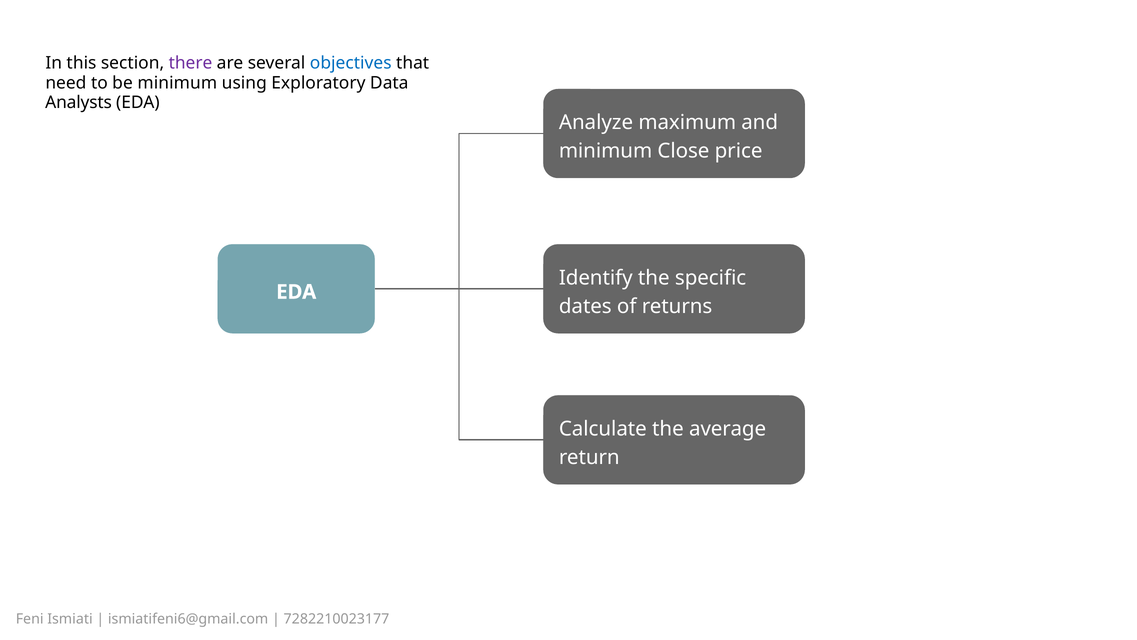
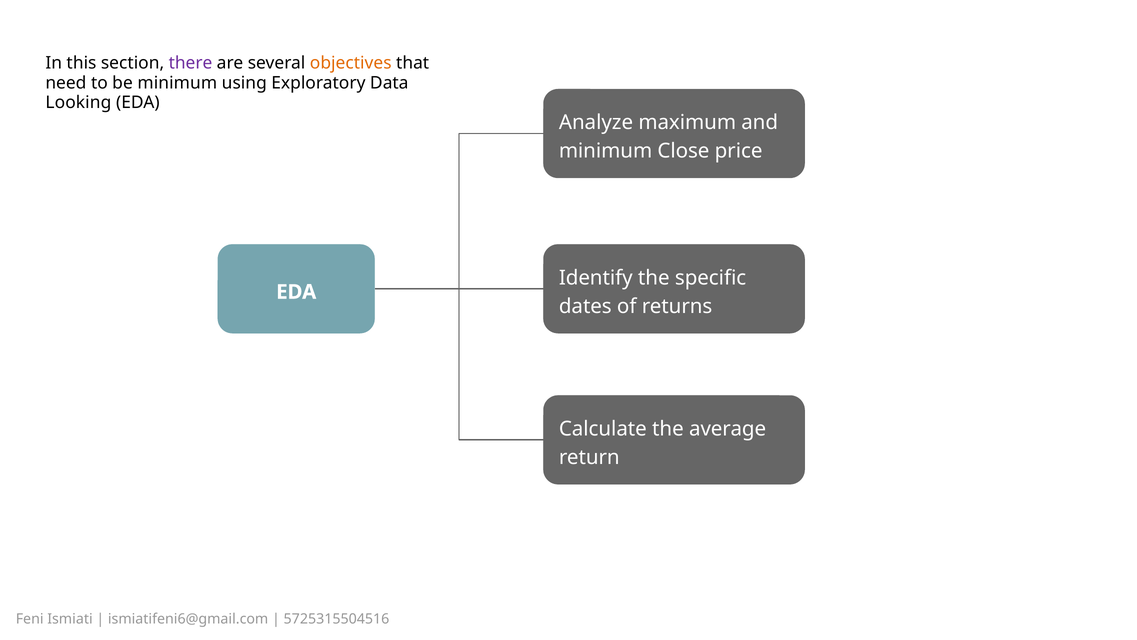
objectives colour: blue -> orange (351, 63)
Analysts: Analysts -> Looking (78, 103)
7282210023177: 7282210023177 -> 5725315504516 (336, 619)
